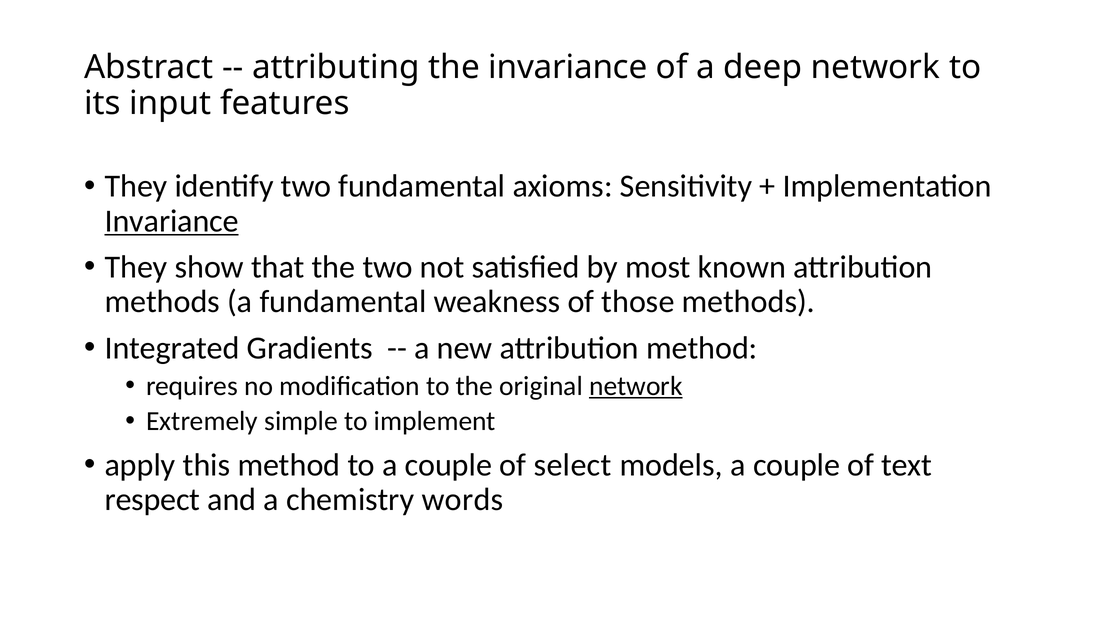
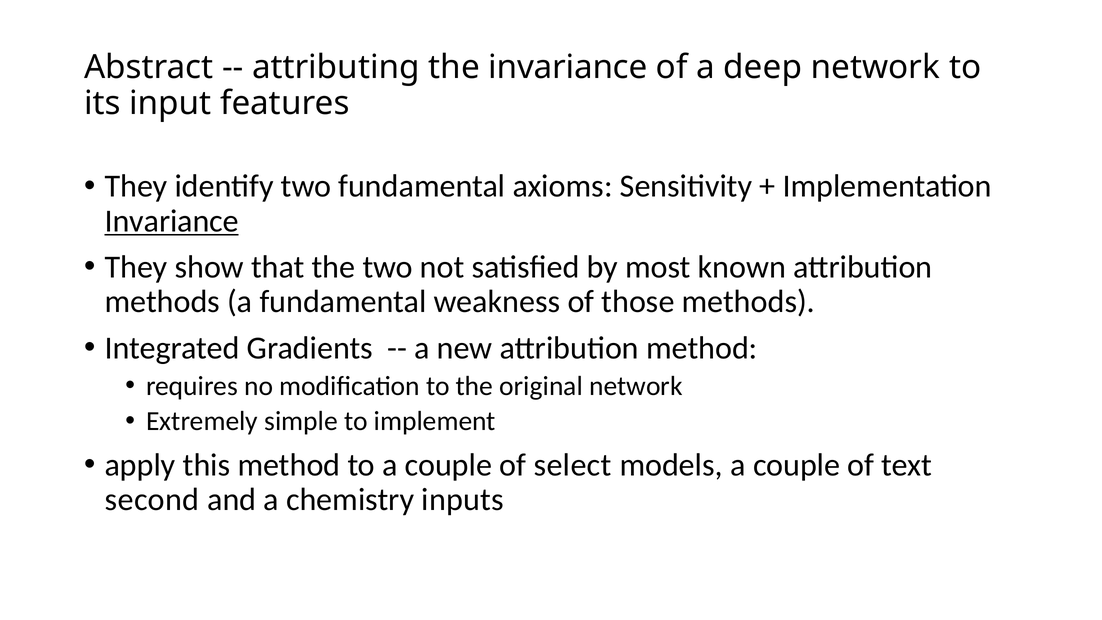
network underline: present -> none (636, 386)
respect: respect -> second (152, 500)
words: words -> inputs (463, 500)
